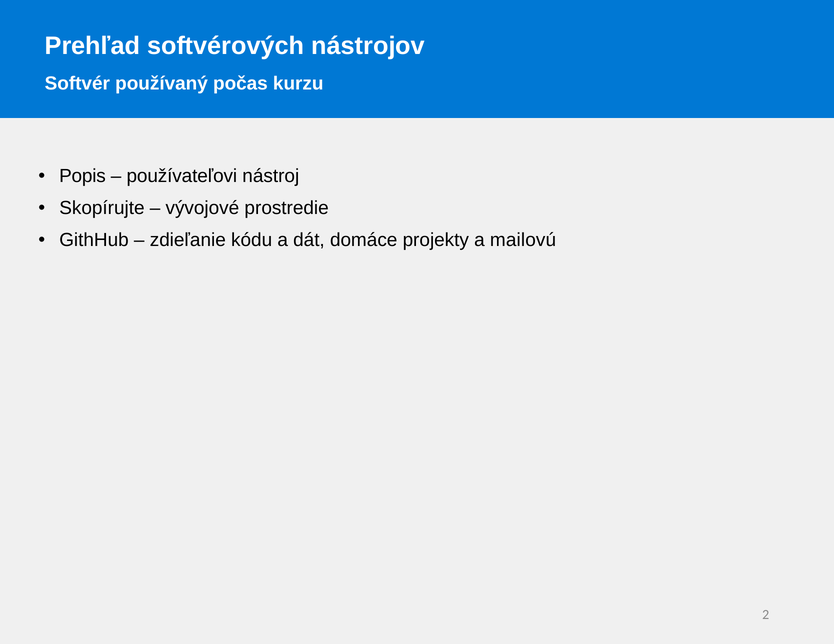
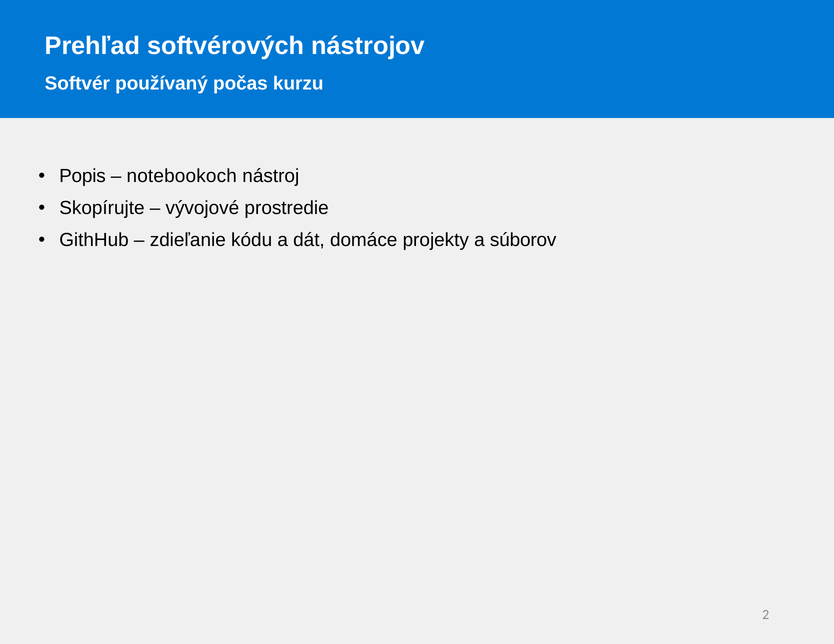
používateľovi: používateľovi -> notebookoch (182, 176)
mailovú: mailovú -> súborov (523, 240)
